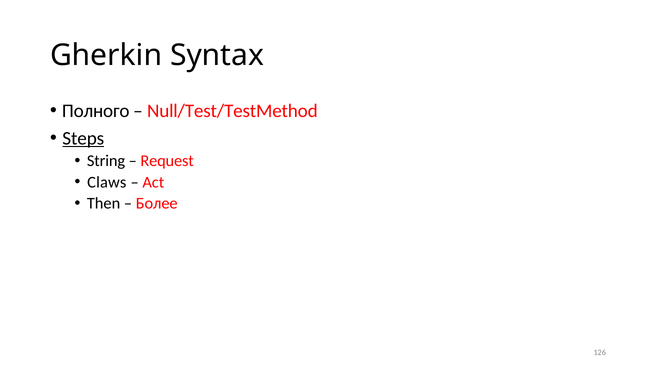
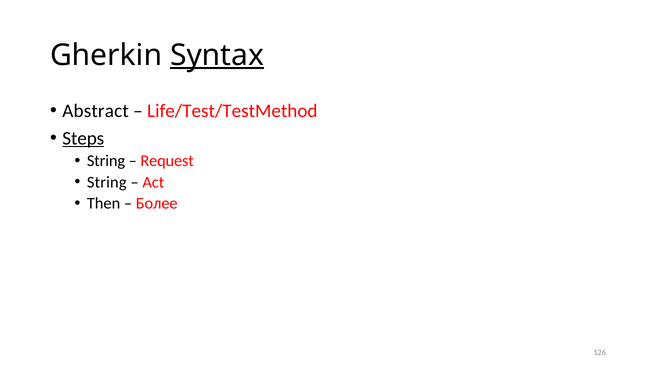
Syntax underline: none -> present (217, 55)
Полного: Полного -> Abstract (96, 111)
Null/Test/TestMethod: Null/Test/TestMethod -> Life/Test/TestMethod (232, 111)
Claws: Claws -> String (107, 182)
